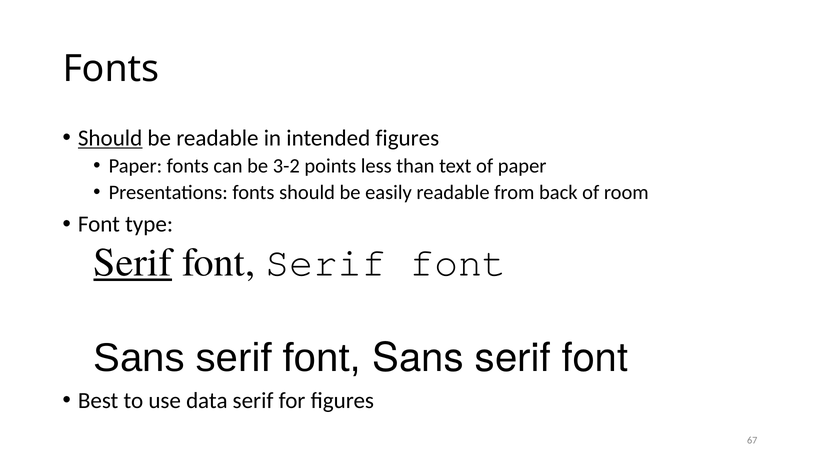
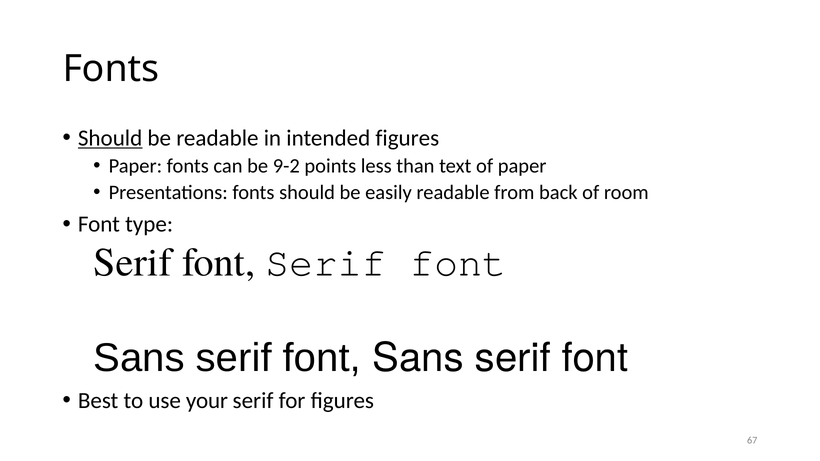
3-2: 3-2 -> 9-2 (286, 166)
Serif underline: present -> none (133, 263)
data: data -> your (207, 401)
